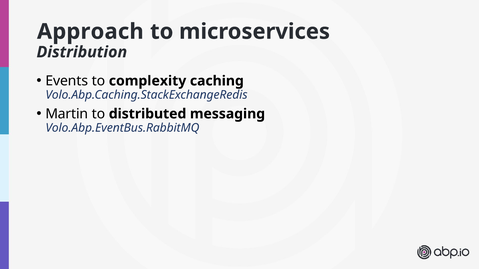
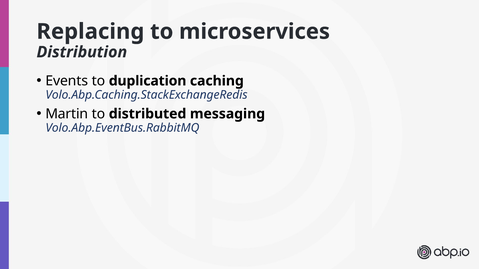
Approach: Approach -> Replacing (90, 32)
complexity: complexity -> duplication (148, 81)
